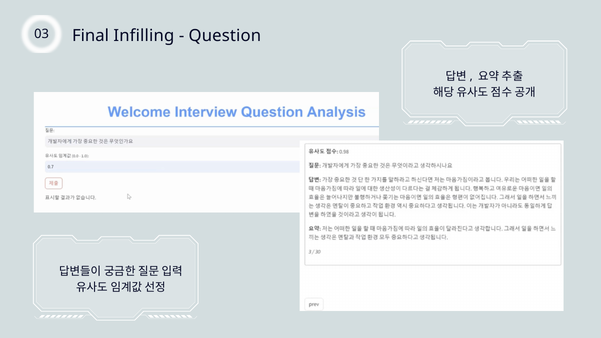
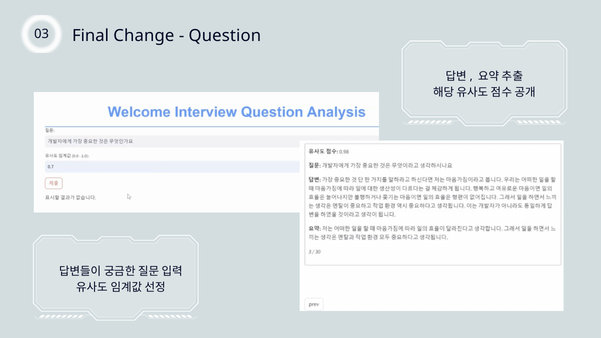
Infilling: Infilling -> Change (144, 36)
